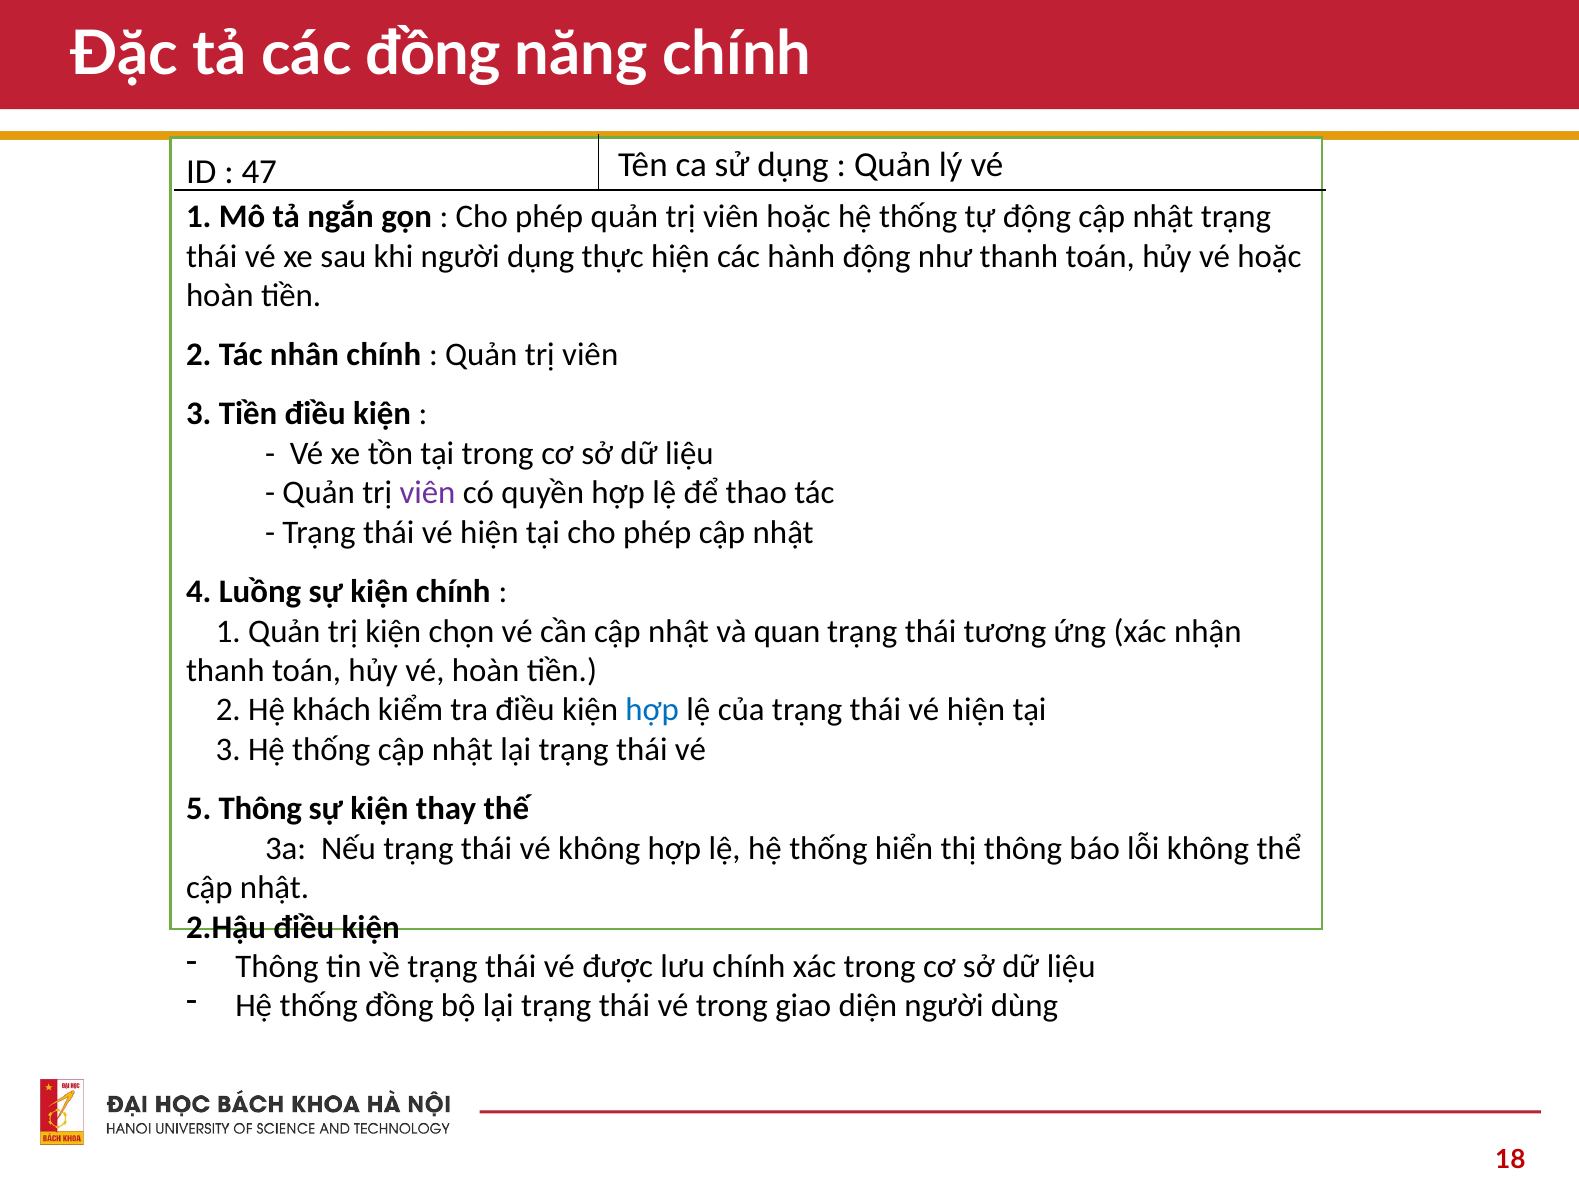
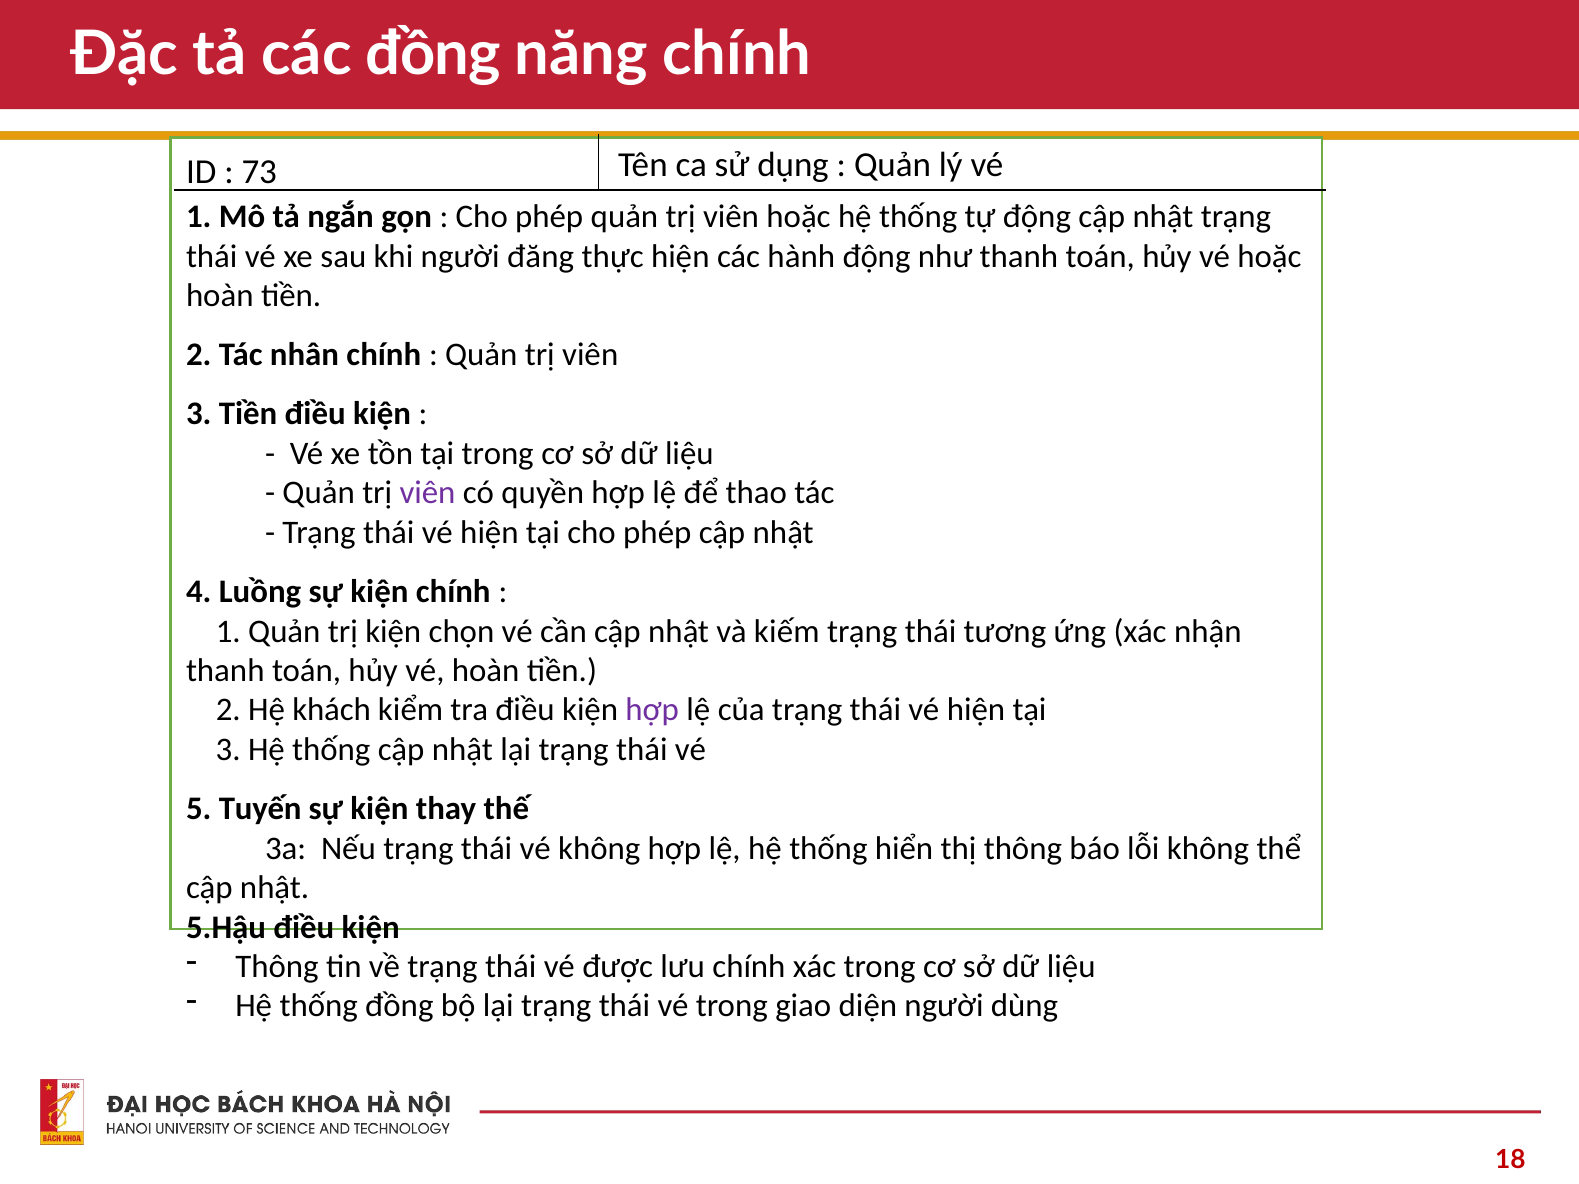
47: 47 -> 73 (259, 172)
người dụng: dụng -> đăng (541, 256)
quan: quan -> kiếm (787, 631)
hợp colour: blue -> purple (652, 710)
5 Thông: Thông -> Tuyến (260, 809)
2.Hậu: 2.Hậu -> 5.Hậu (226, 927)
